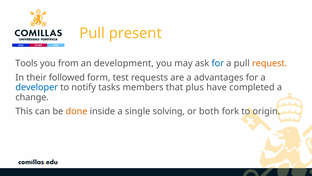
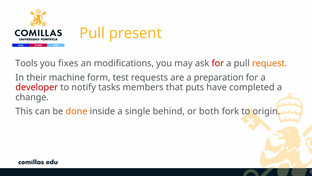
from: from -> fixes (68, 63)
development: development -> modifications (124, 63)
for colour: blue -> red (218, 63)
followed: followed -> machine (67, 77)
advantages: advantages -> preparation (219, 77)
developer colour: blue -> red (37, 87)
plus: plus -> puts (195, 87)
solving: solving -> behind (169, 111)
